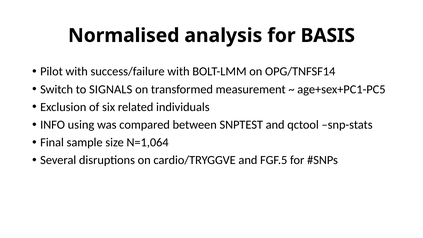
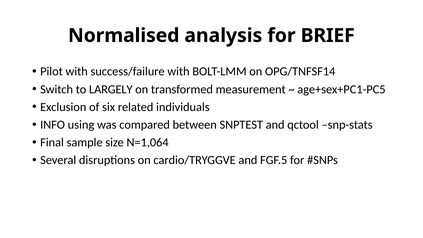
BASIS: BASIS -> BRIEF (328, 36)
SIGNALS: SIGNALS -> LARGELY (111, 89)
